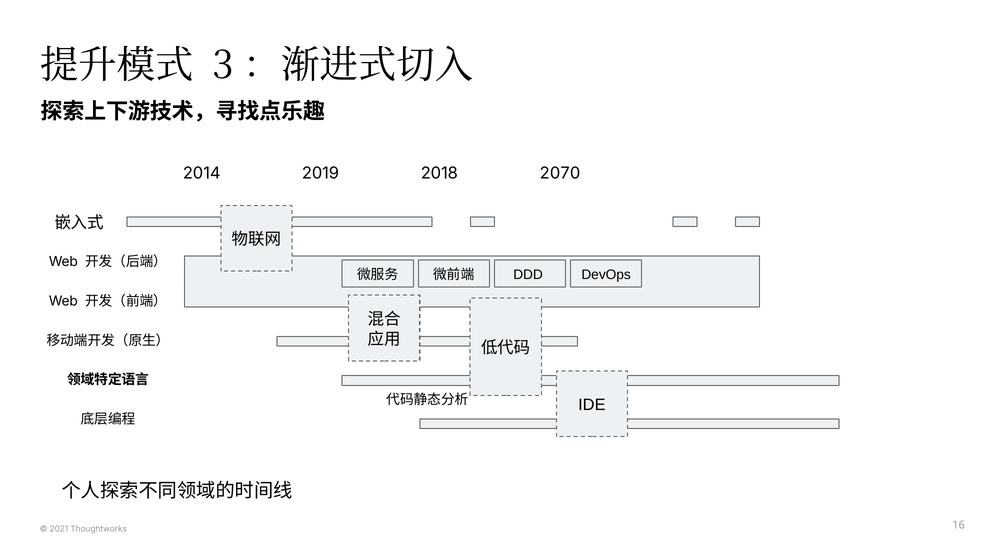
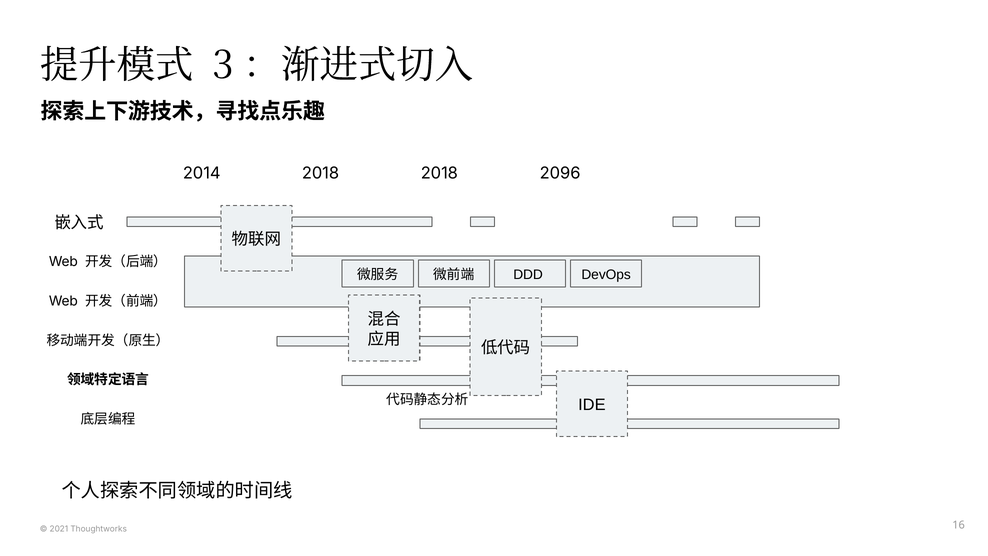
2014 2019: 2019 -> 2018 (320, 173)
2070: 2070 -> 2096 (560, 173)
